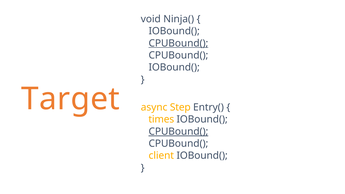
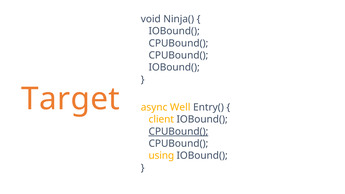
CPUBound( underline: present -> none (178, 43)
Step: Step -> Well (180, 107)
times: times -> client (161, 119)
client: client -> using (161, 156)
